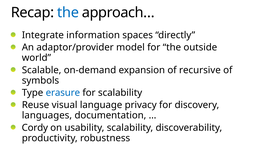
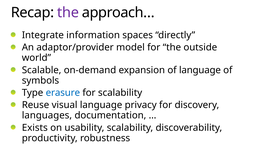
the colour: blue -> purple (68, 12)
of recursive: recursive -> language (200, 70)
Cordy: Cordy -> Exists (35, 128)
